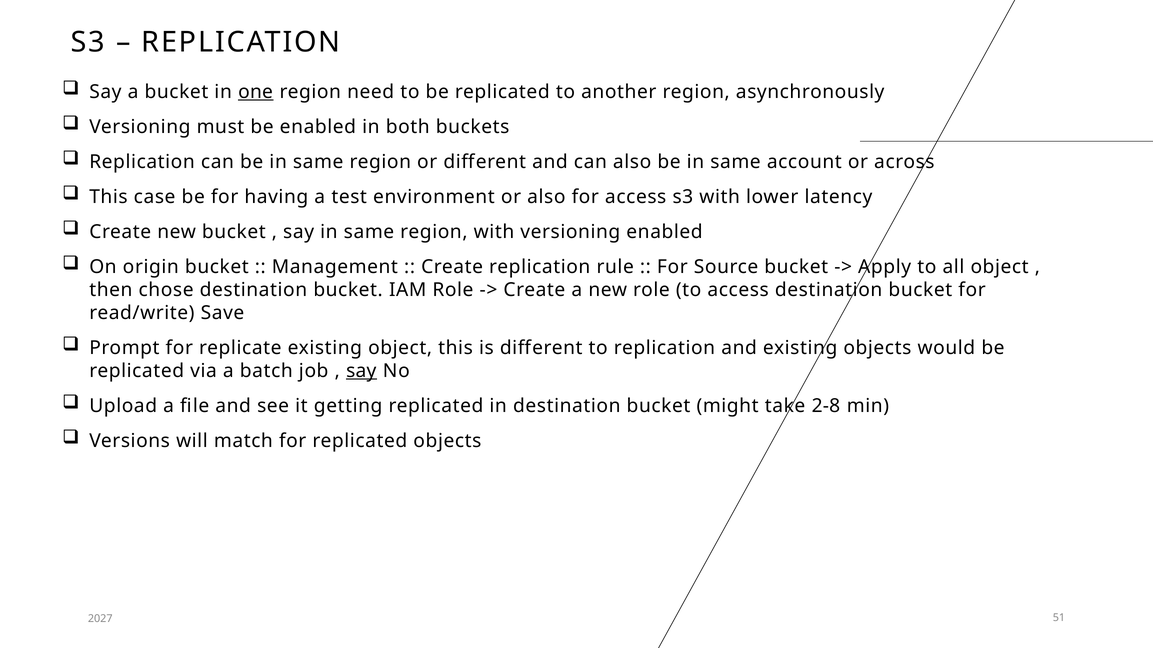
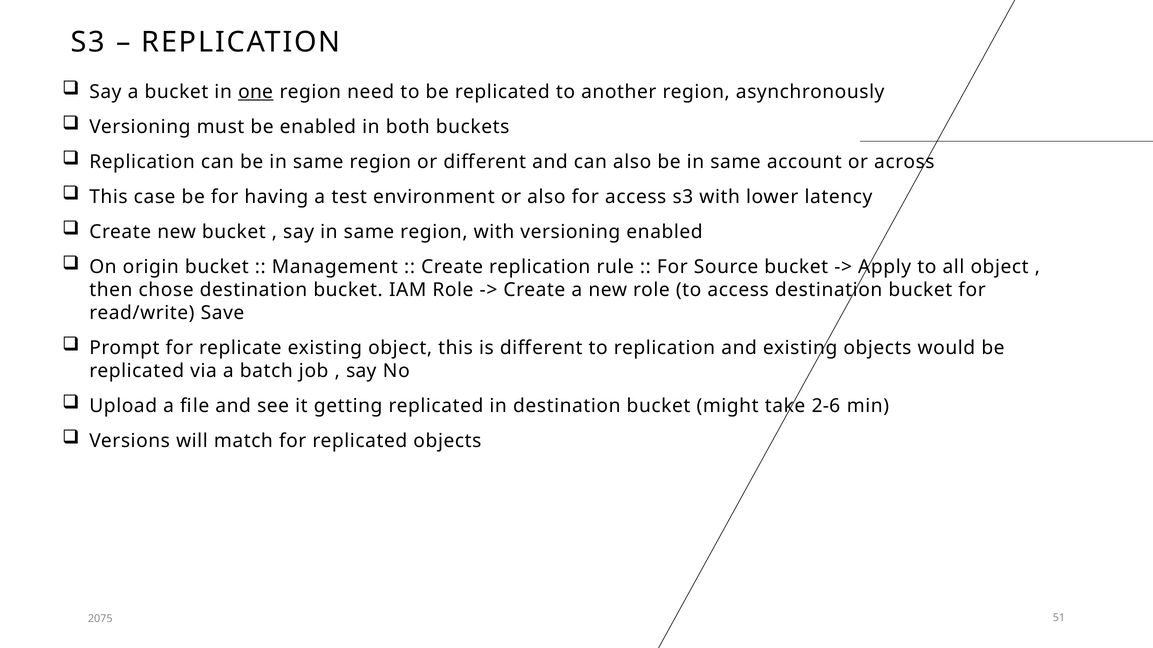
say underline: present -> none (361, 371)
2-8: 2-8 -> 2-6 (826, 406)
2027: 2027 -> 2075 (100, 619)
